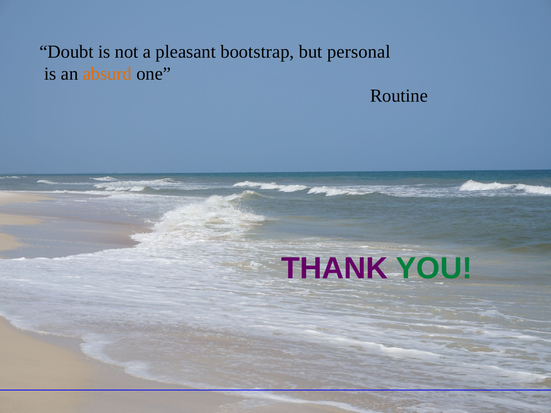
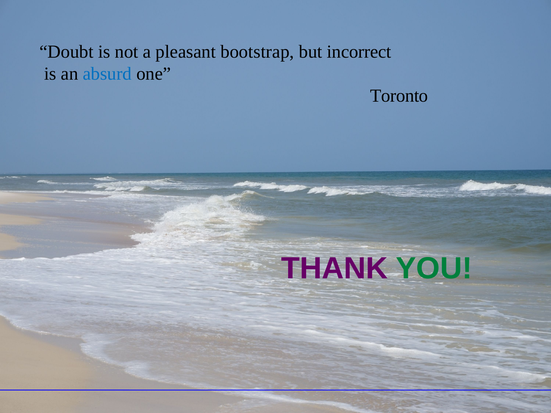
personal: personal -> incorrect (359, 52)
absurd colour: orange -> blue (107, 74)
Routine: Routine -> Toronto (399, 96)
